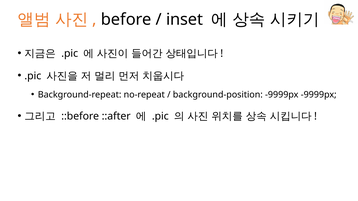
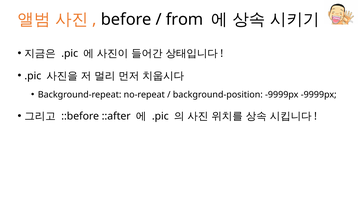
inset: inset -> from (185, 19)
